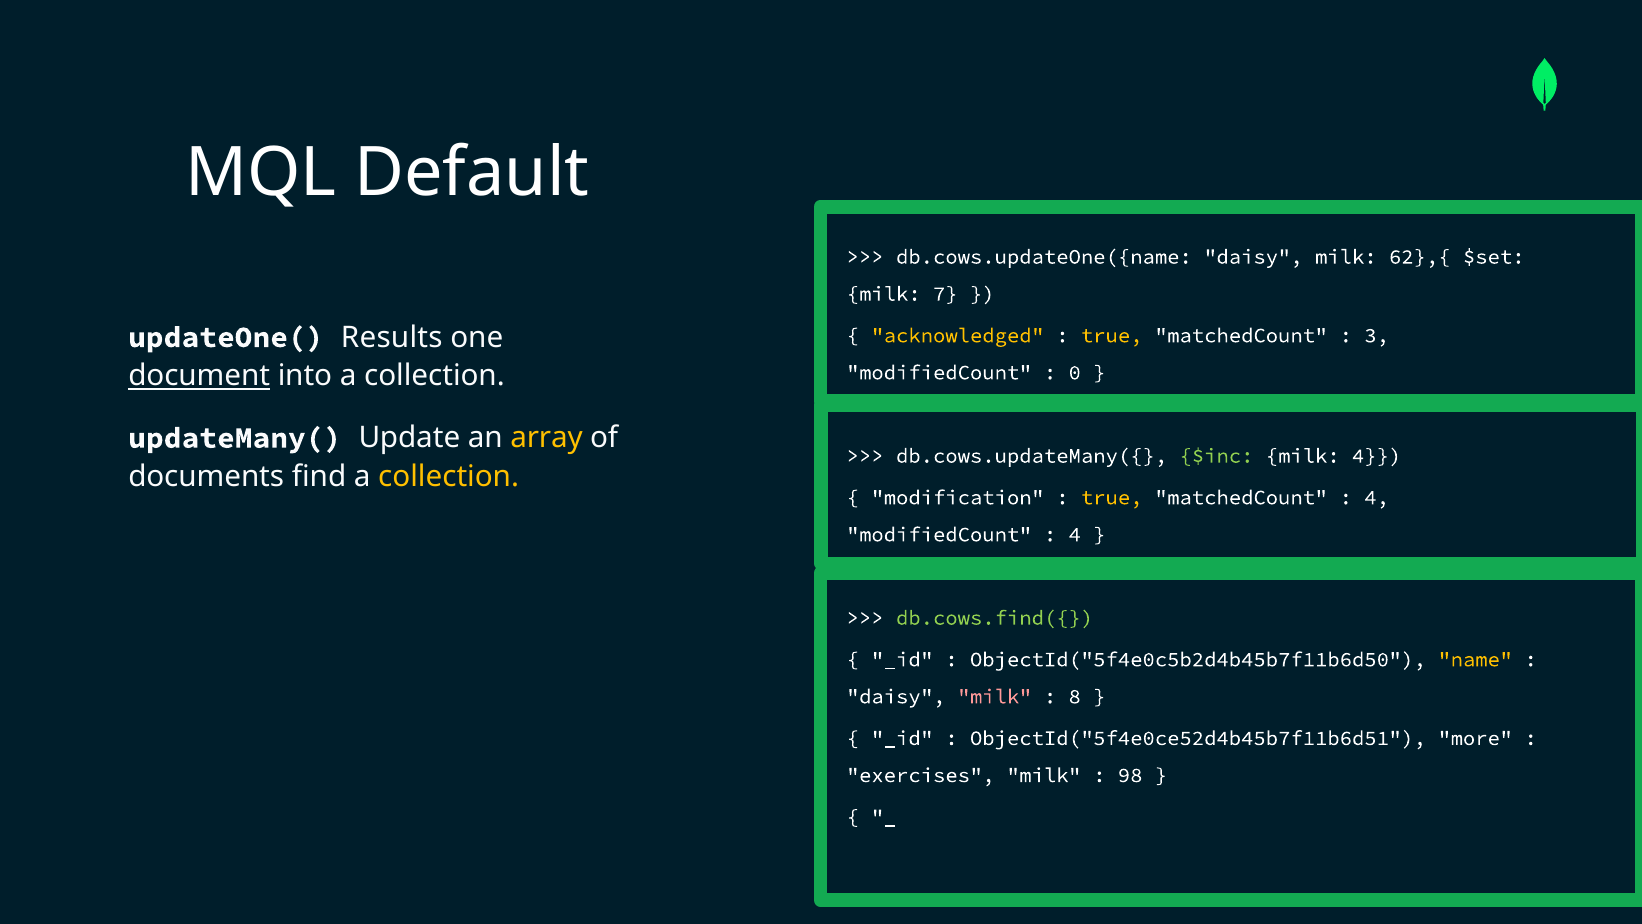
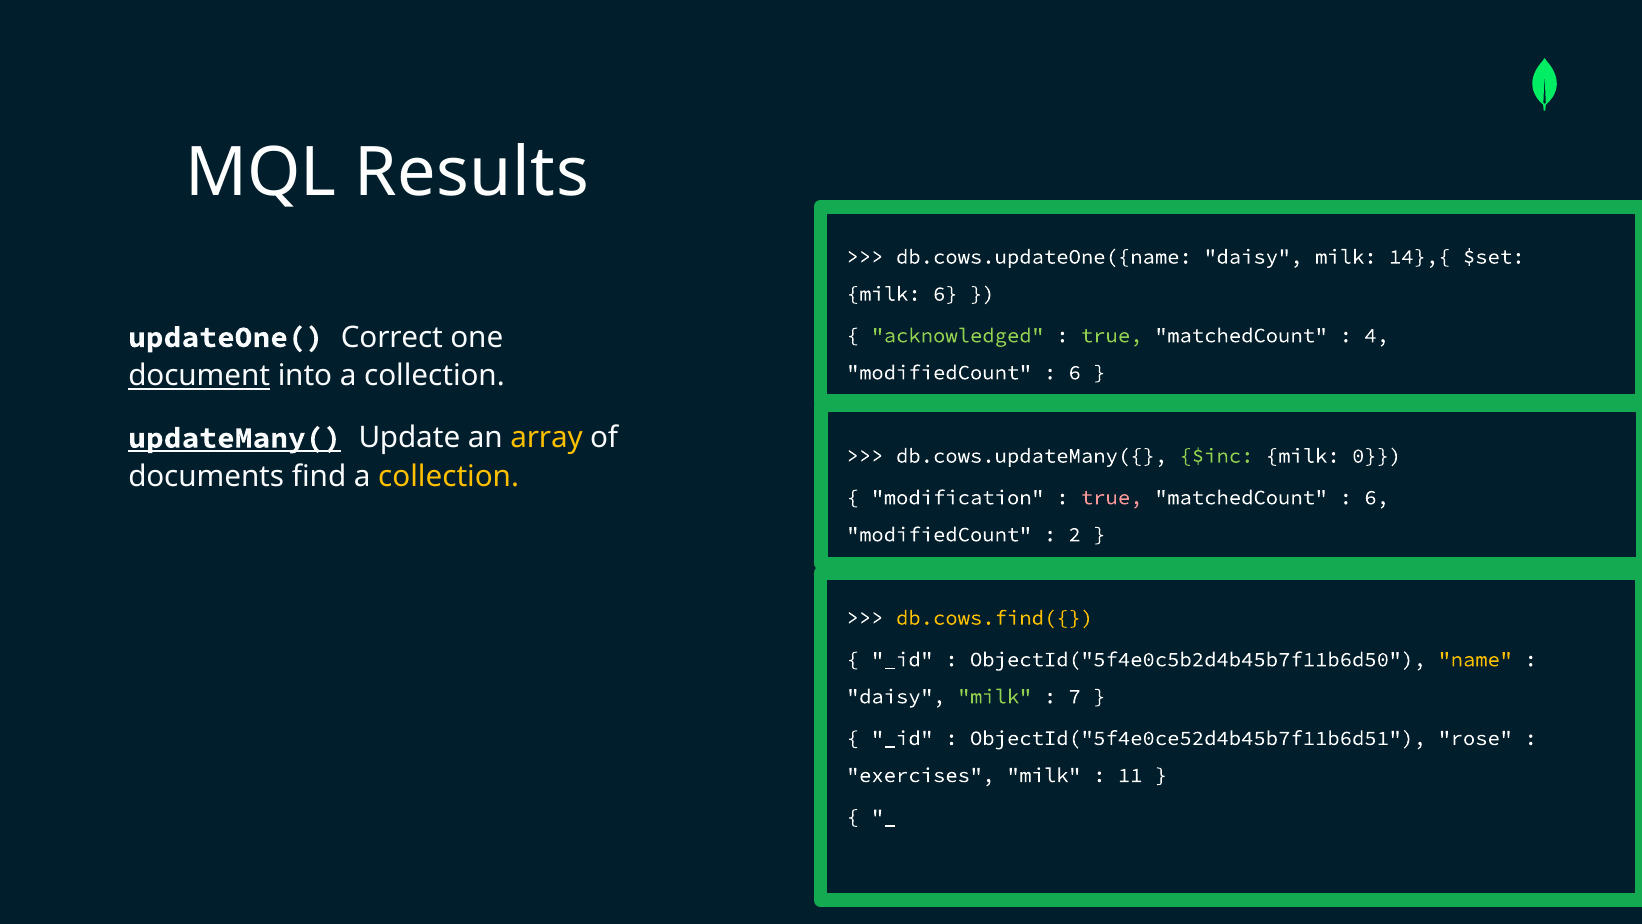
Default: Default -> Results (472, 173)
62},{: 62},{ -> 14},{ (1420, 257)
milk 7: 7 -> 6 (945, 294)
Results: Results -> Correct (392, 337)
acknowledged colour: yellow -> light green (958, 335)
true colour: yellow -> light green (1112, 335)
3: 3 -> 4 (1377, 335)
0: 0 -> 6 (1075, 372)
updateMany( underline: none -> present (235, 438)
milk 4: 4 -> 0 (1377, 456)
true colour: yellow -> pink (1112, 497)
4: 4 -> 6 (1377, 497)
4: 4 -> 2 (1075, 534)
db.cows.find({ colour: light green -> yellow (995, 618)
milk colour: pink -> light green (995, 696)
8: 8 -> 7 (1075, 696)
more: more -> rose (1475, 738)
98: 98 -> 11 (1130, 775)
